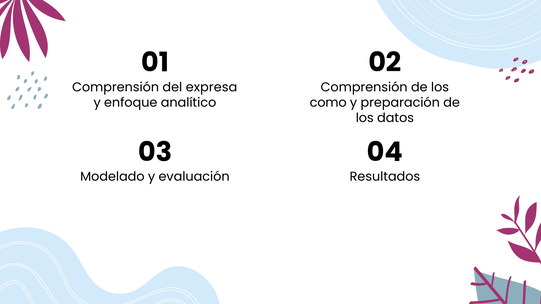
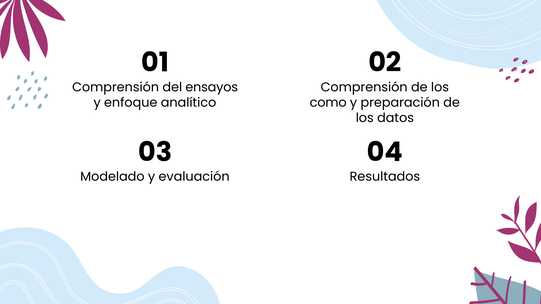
expresa: expresa -> ensayos (212, 87)
